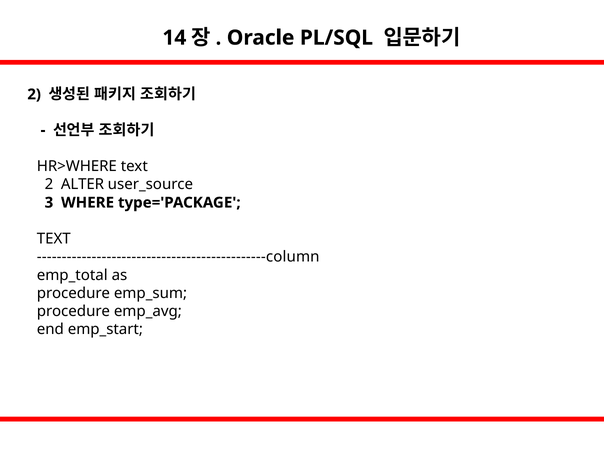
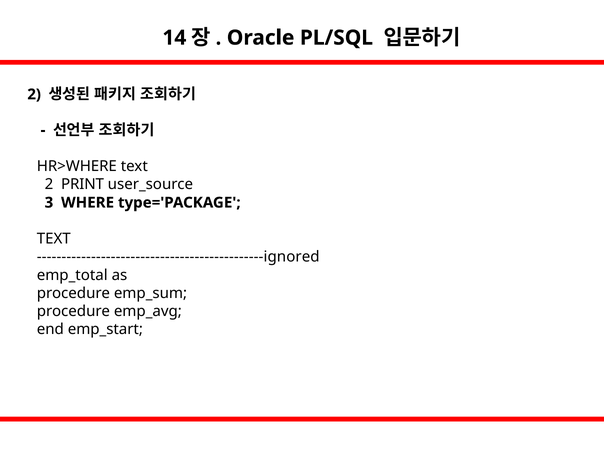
ALTER: ALTER -> PRINT (83, 185)
----------------------------------------------column: ----------------------------------------------column -> ----------------------------------------------ignored (178, 257)
